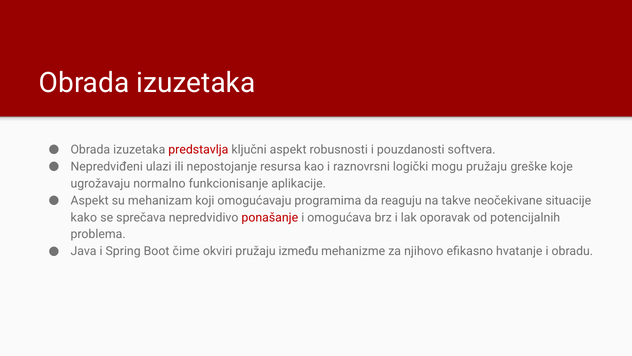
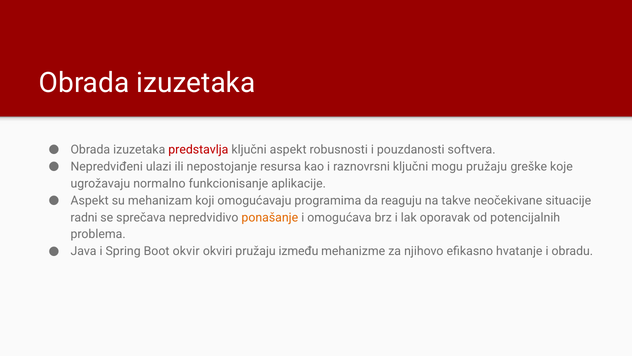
raznovrsni logički: logički -> ključni (411, 166)
kako: kako -> radni (84, 217)
ponašanje colour: red -> orange (270, 217)
čime: čime -> okvir (186, 251)
